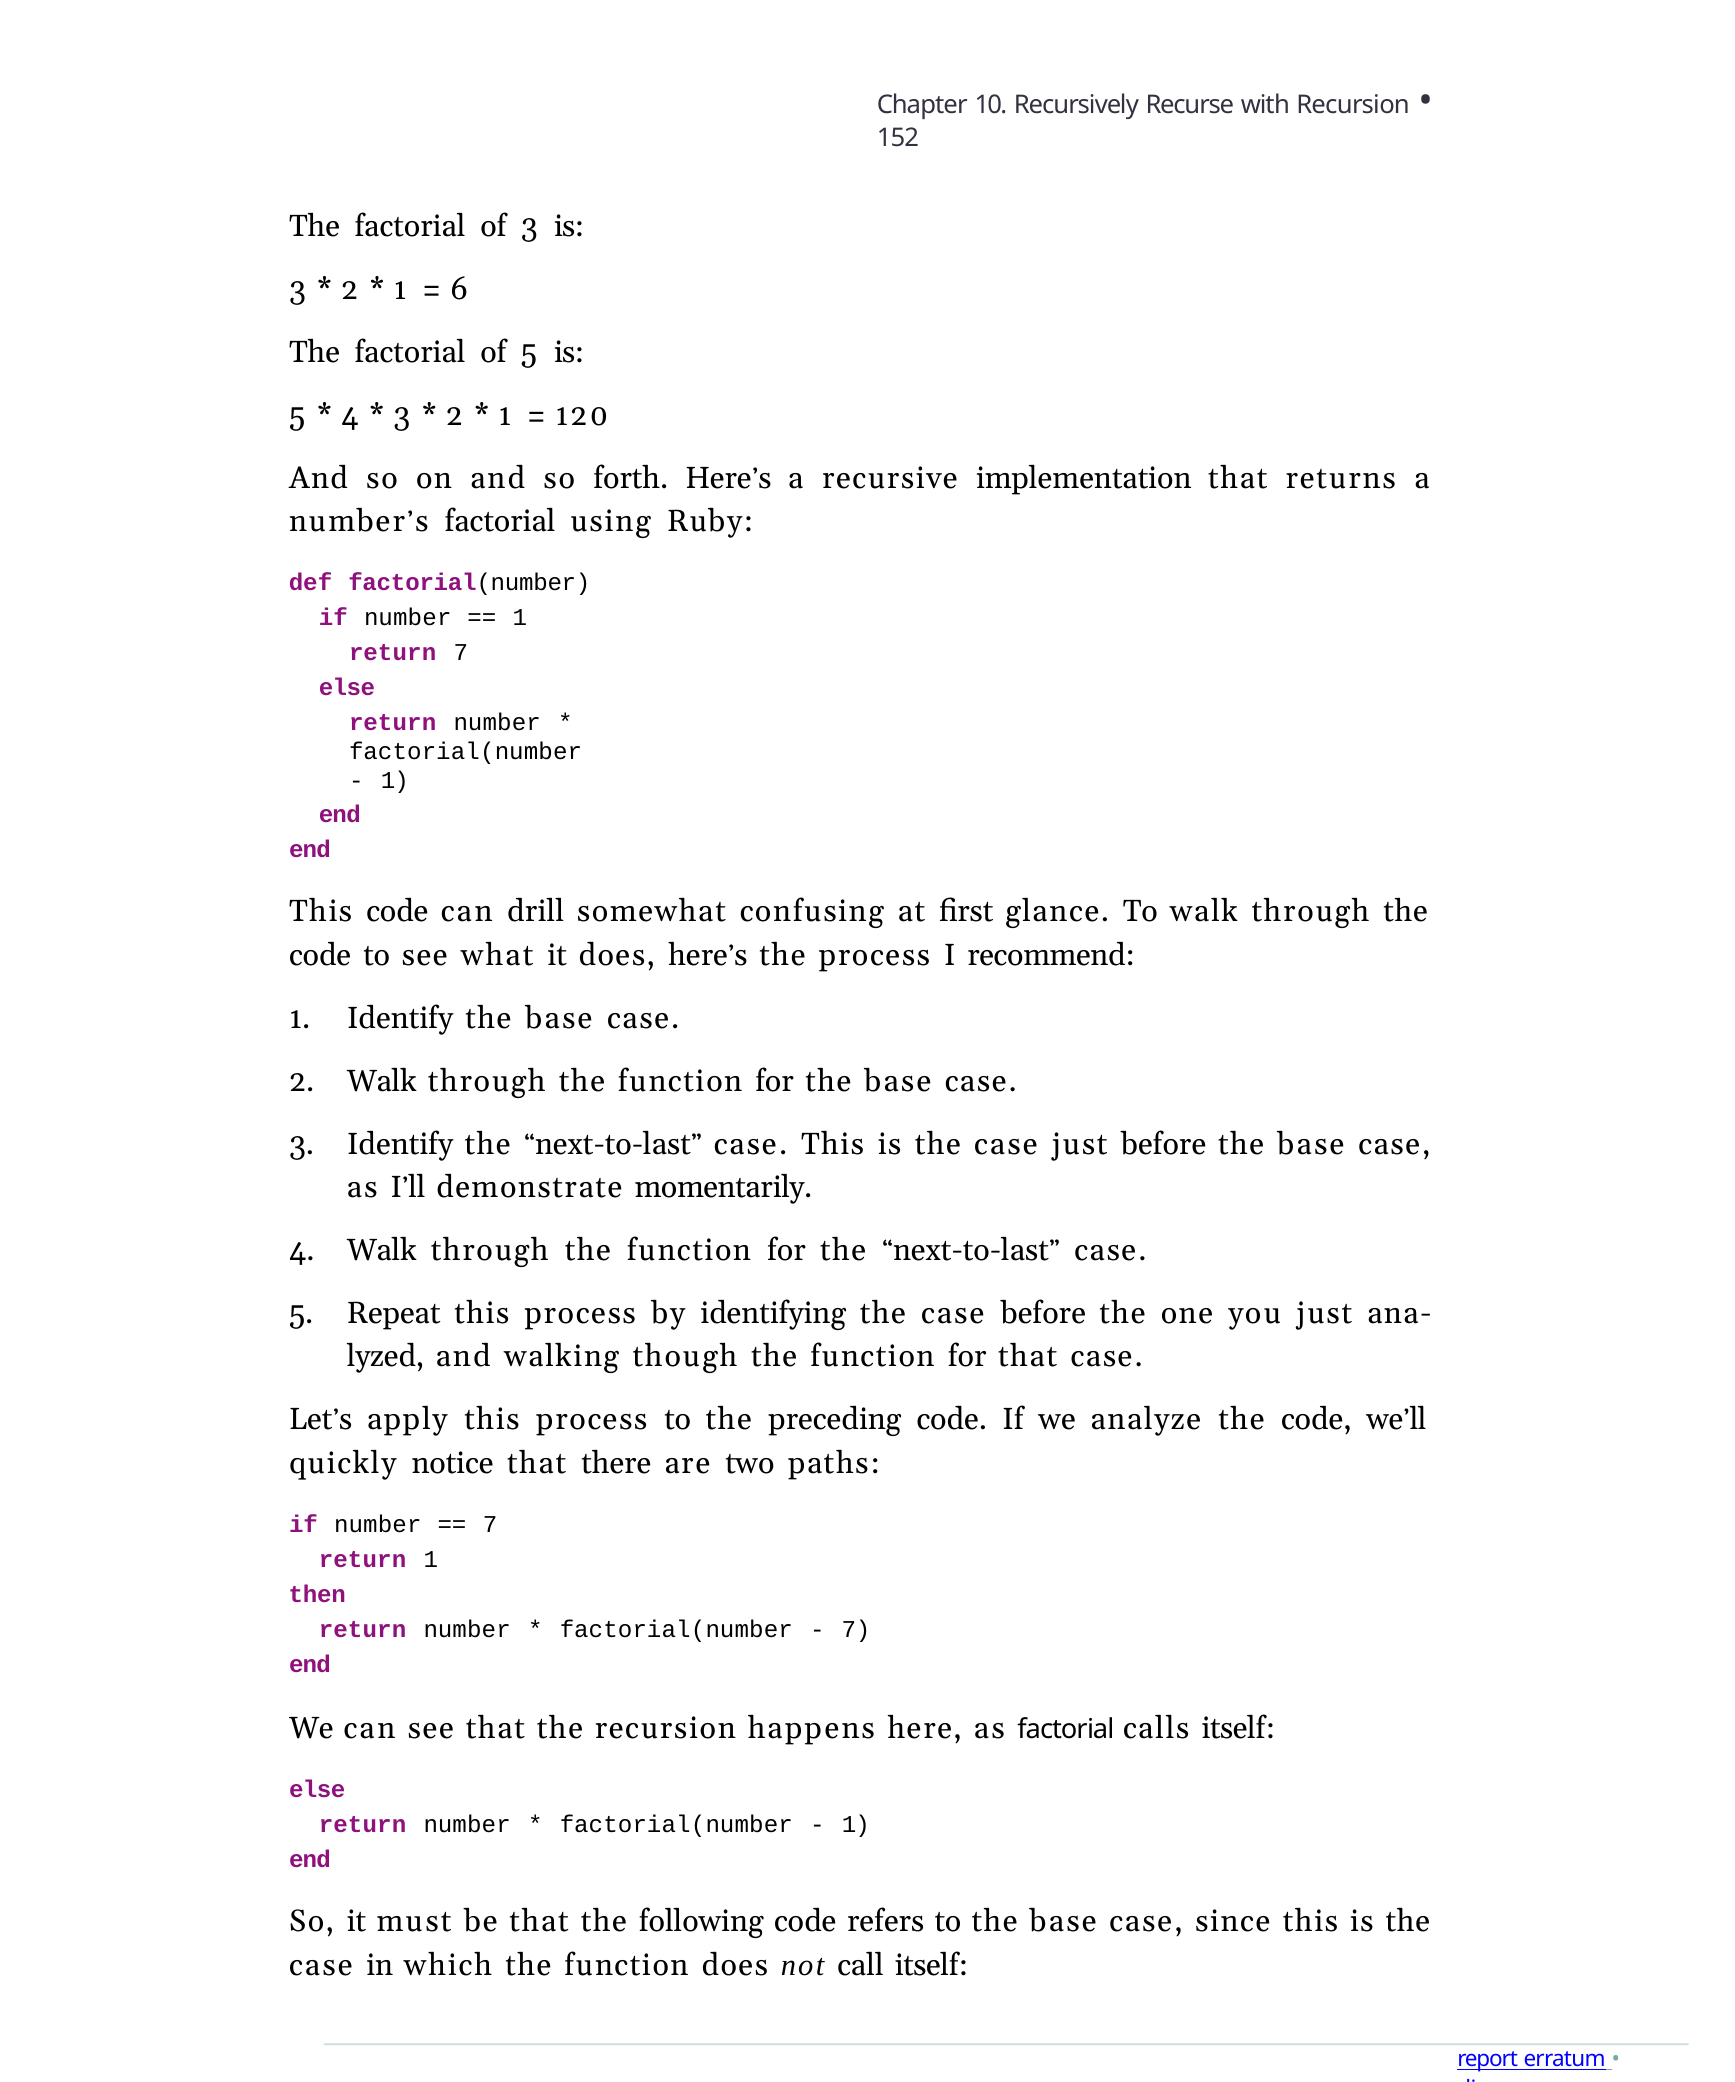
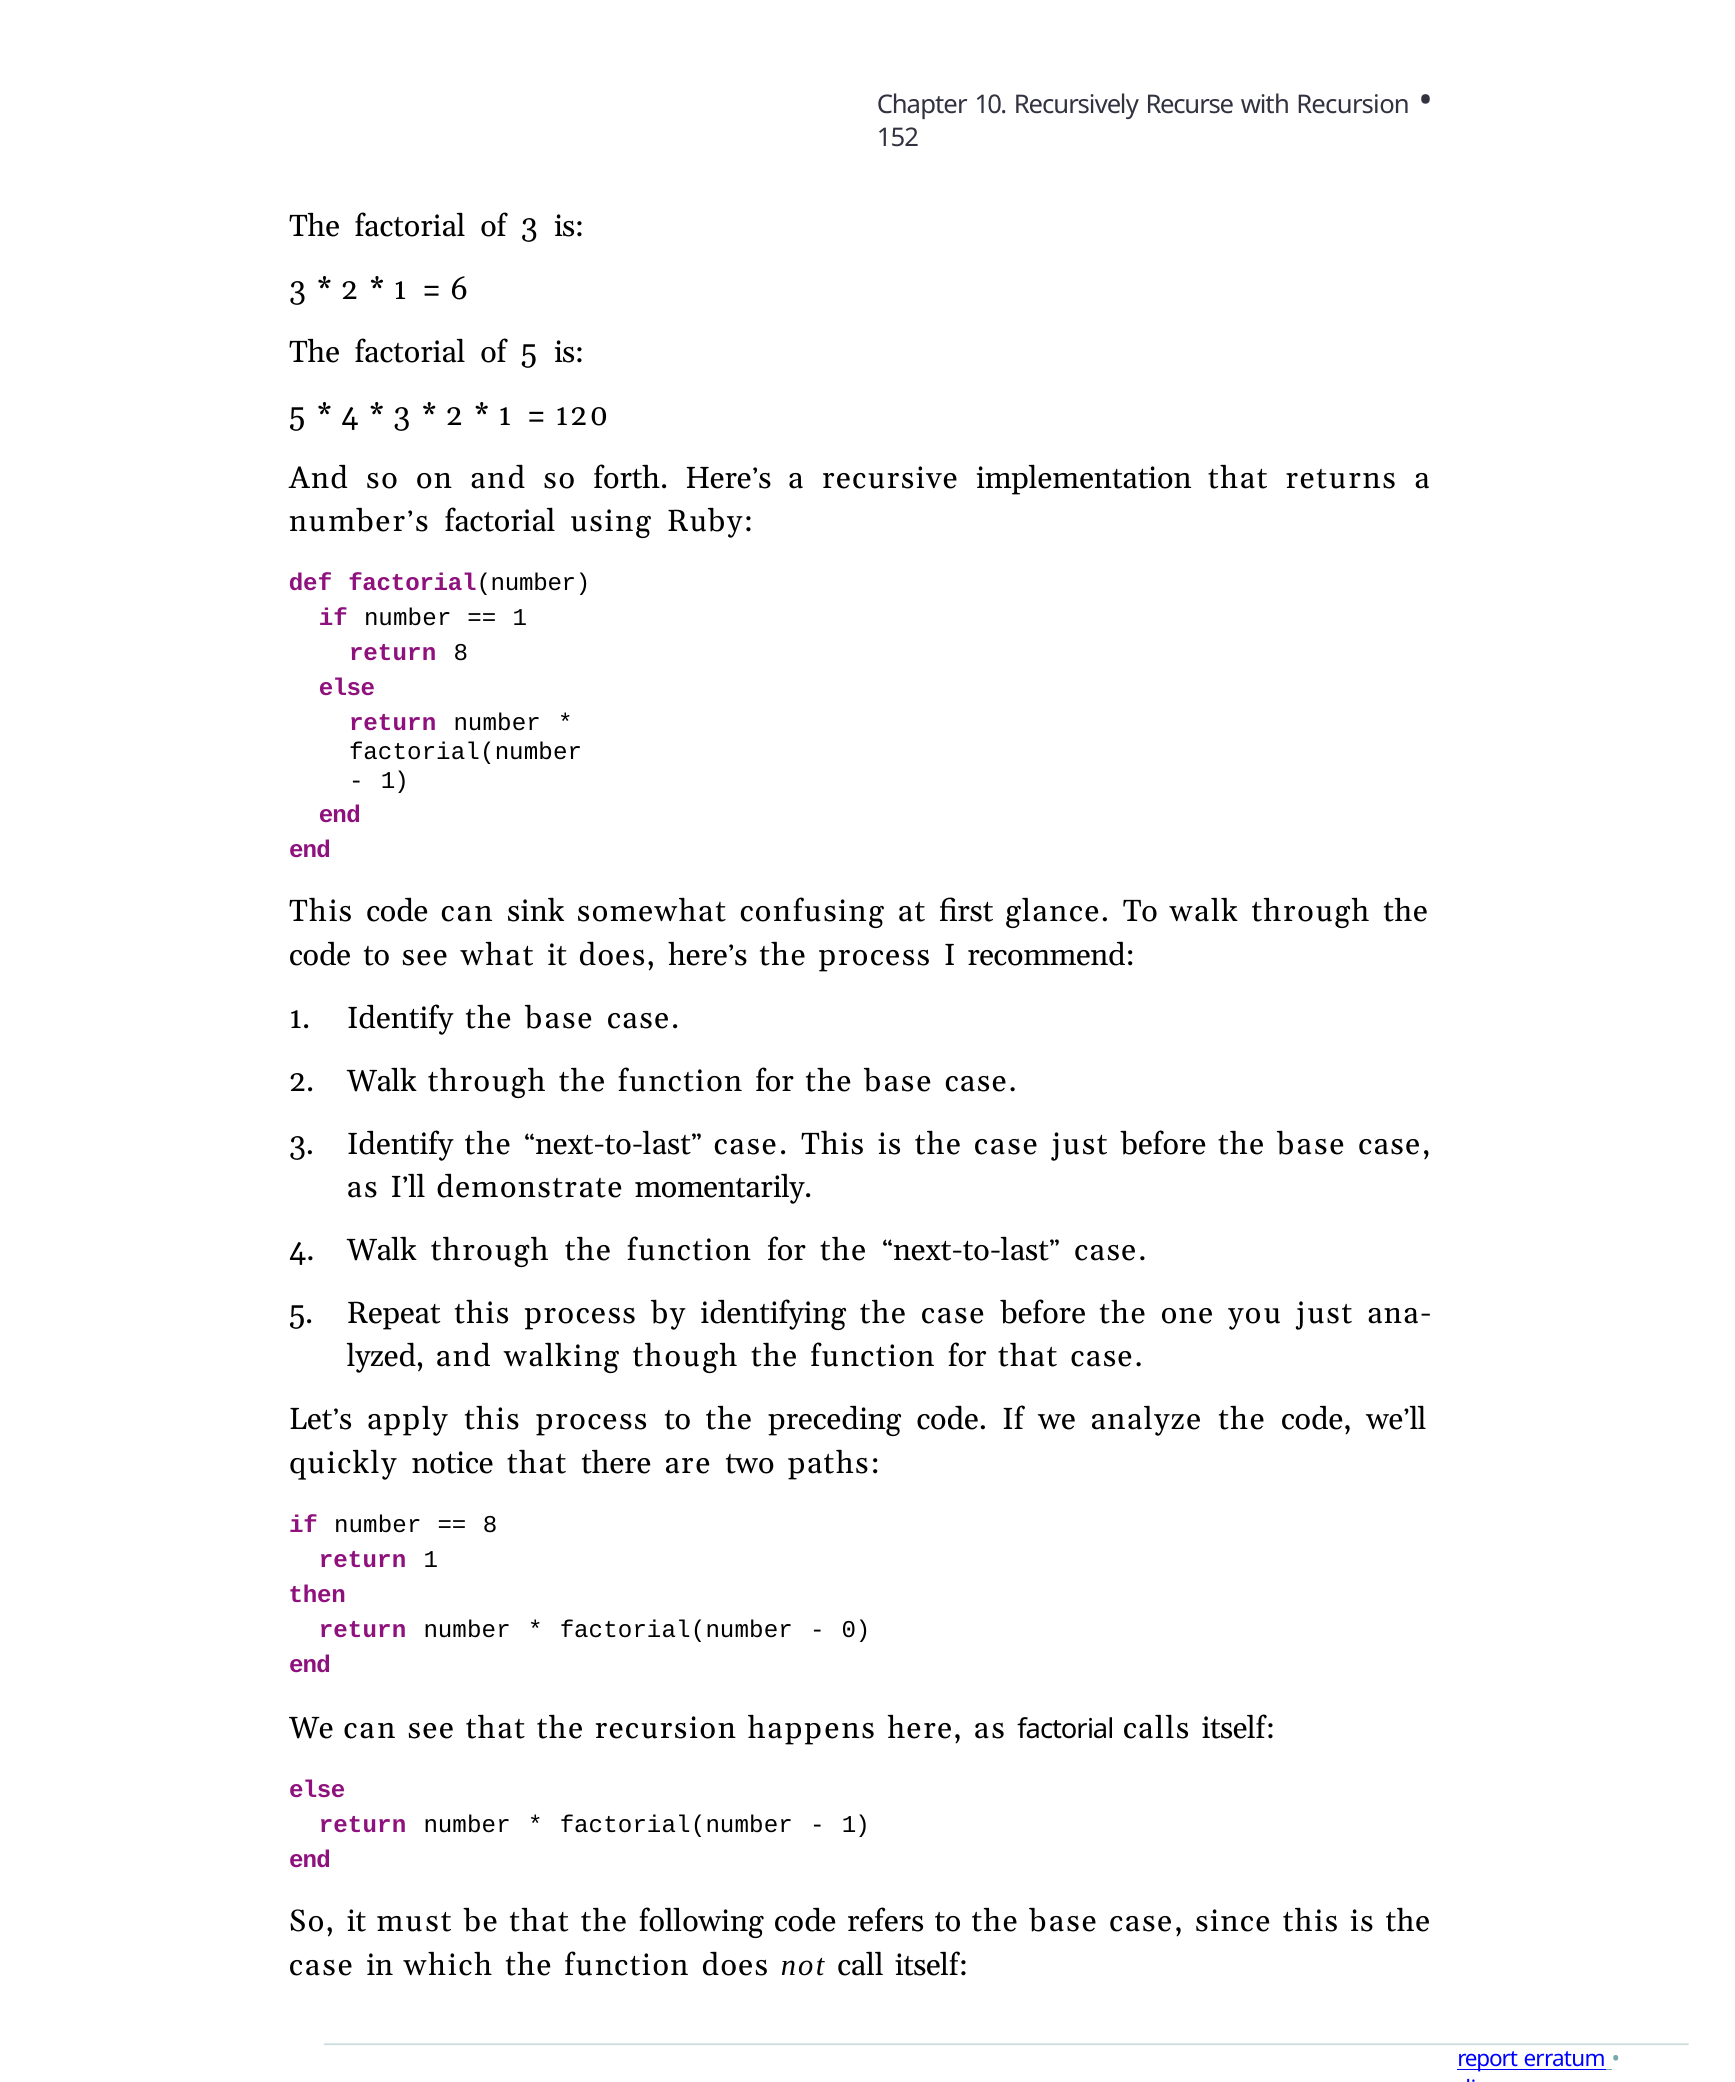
return 7: 7 -> 8 (461, 652)
drill: drill -> sink (536, 912)
7: 7 -> 8 (490, 1525)
7: 7 -> 0 (856, 1629)
